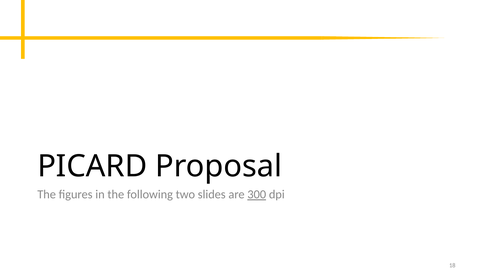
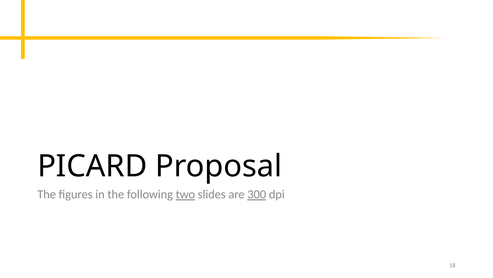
two underline: none -> present (185, 194)
